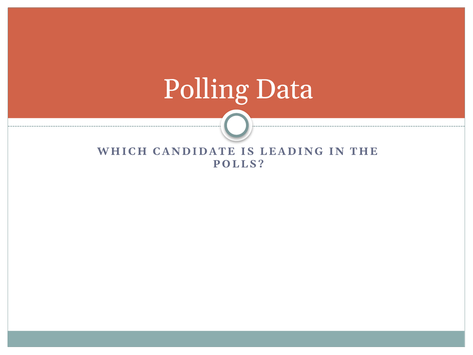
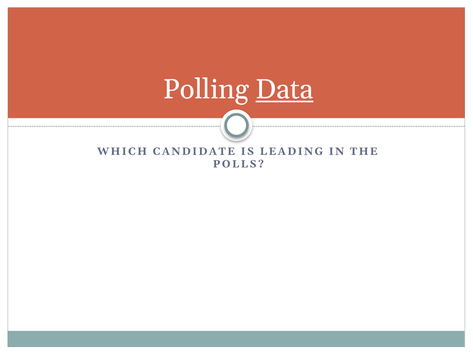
Data underline: none -> present (285, 89)
